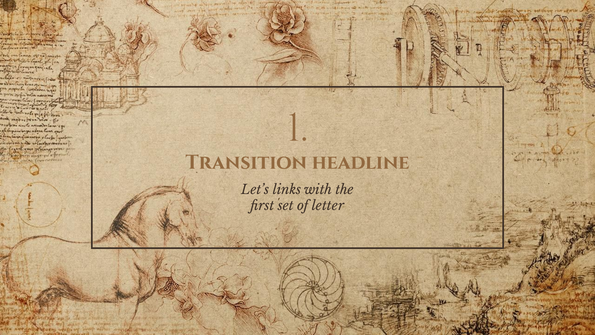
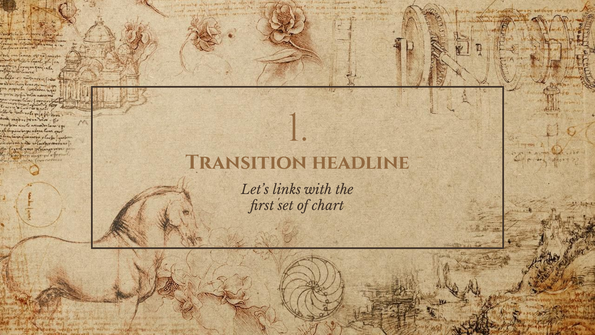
letter: letter -> chart (328, 206)
